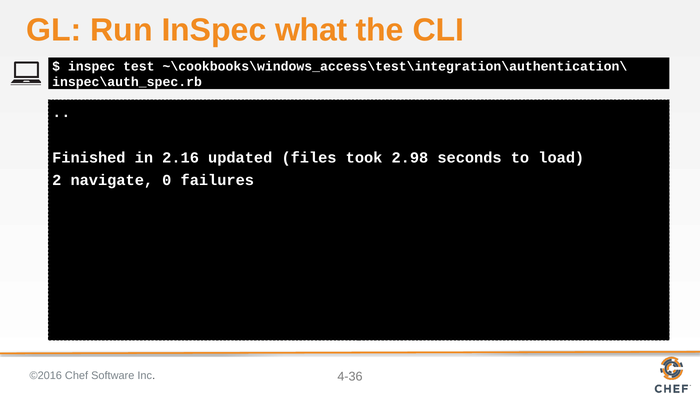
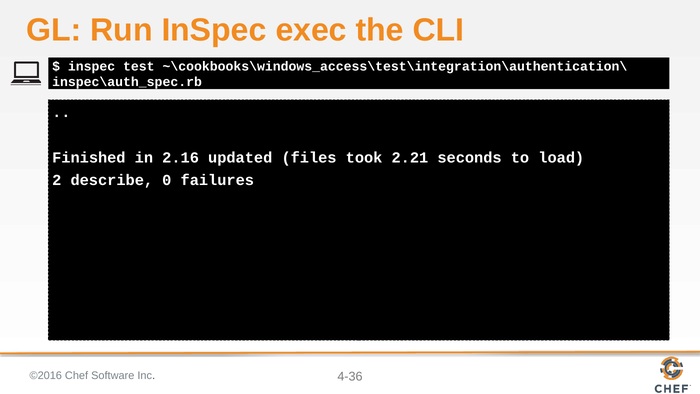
what: what -> exec (311, 30)
2.98: 2.98 -> 2.21 (410, 157)
navigate: navigate -> describe (112, 180)
